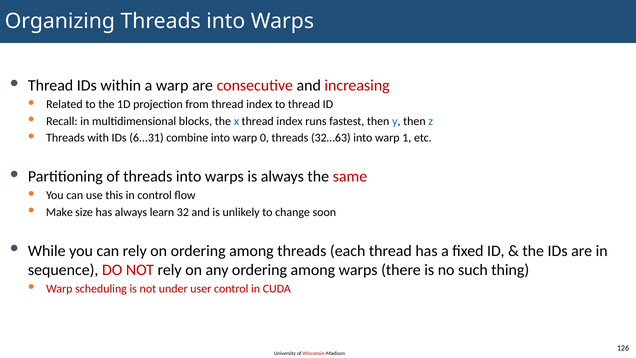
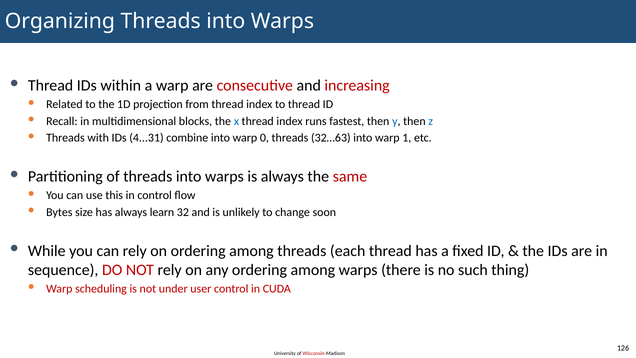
6...31: 6...31 -> 4...31 (146, 138)
Make: Make -> Bytes (59, 212)
